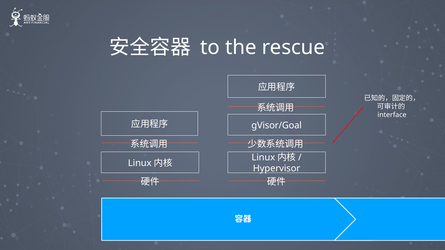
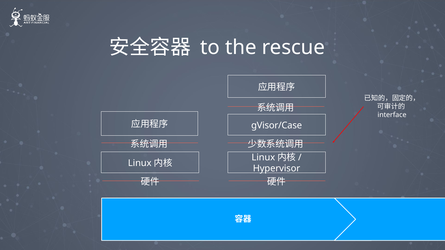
gVisor/Goal: gVisor/Goal -> gVisor/Case (277, 125)
